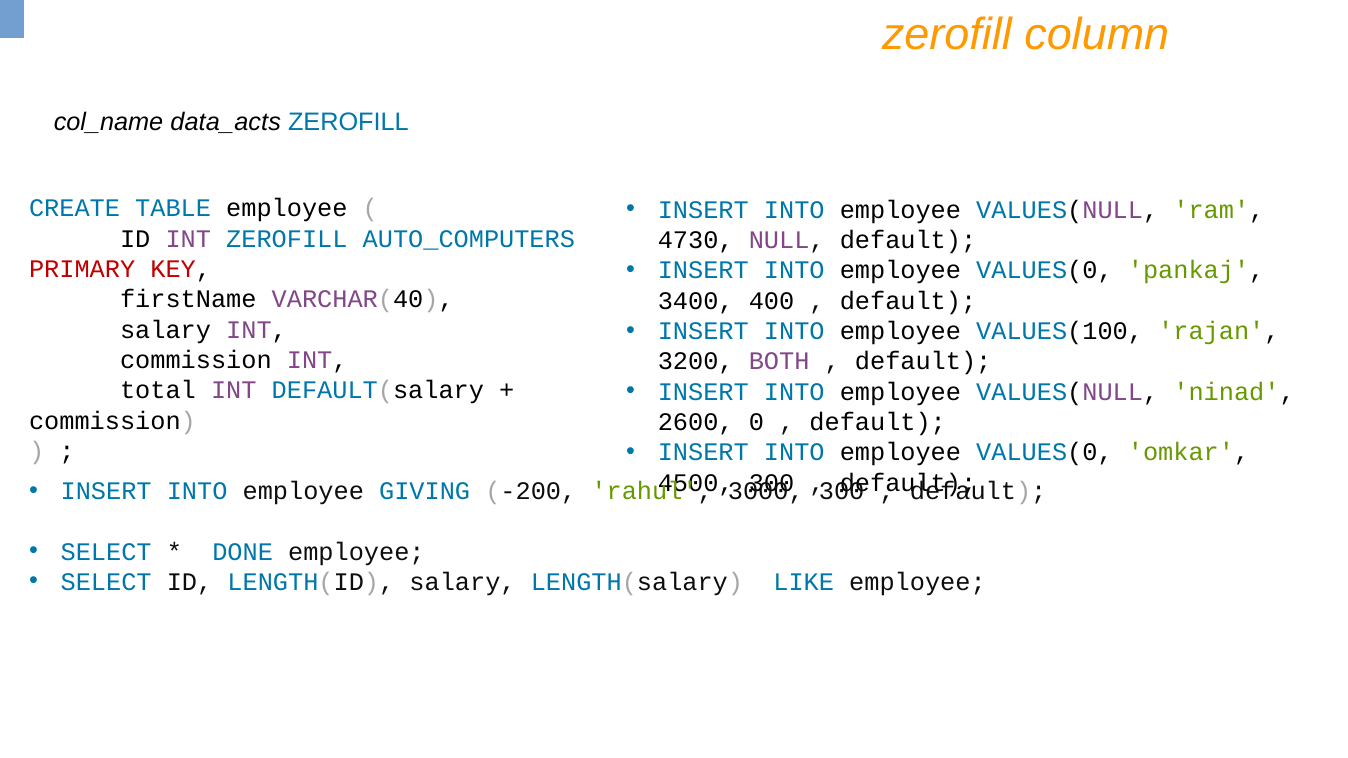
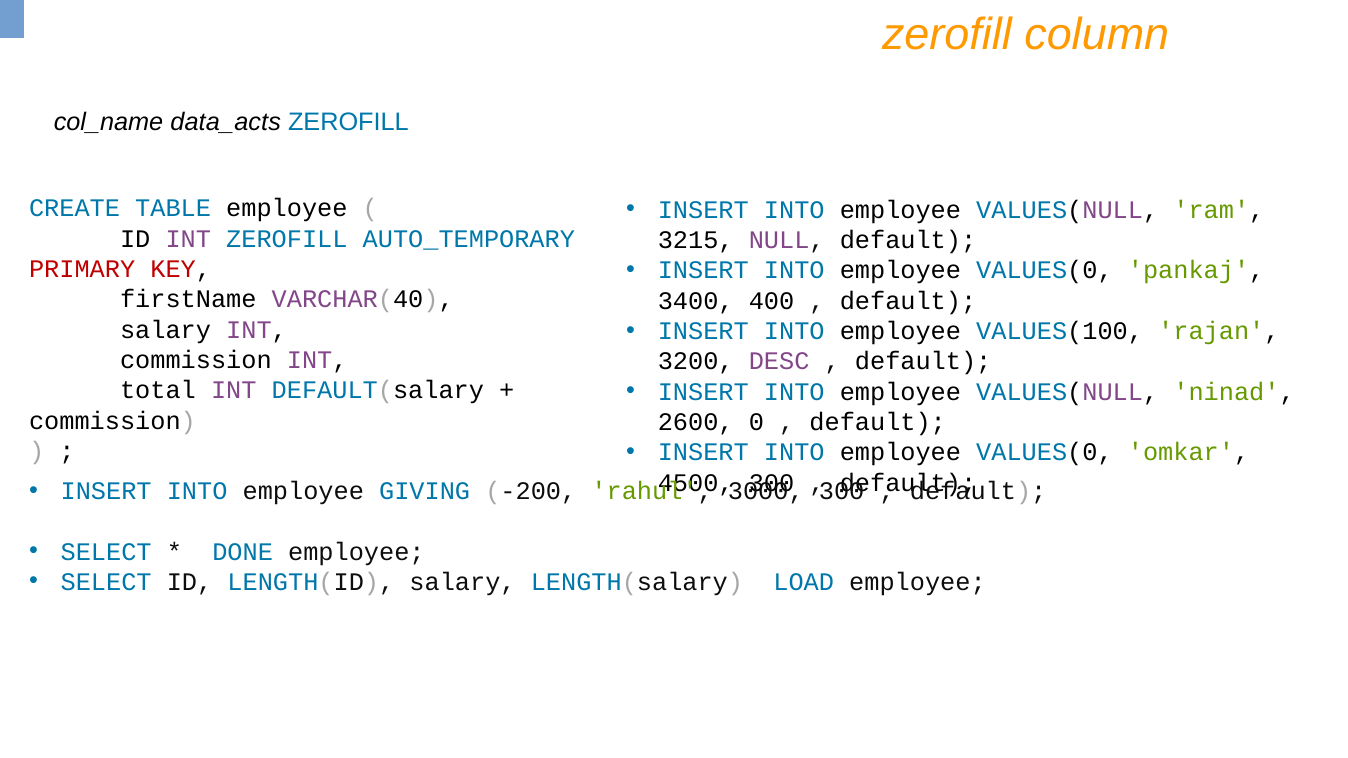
AUTO_COMPUTERS: AUTO_COMPUTERS -> AUTO_TEMPORARY (469, 239)
4730: 4730 -> 3215 (696, 240)
BOTH: BOTH -> DESC (779, 362)
LIKE: LIKE -> LOAD (804, 582)
